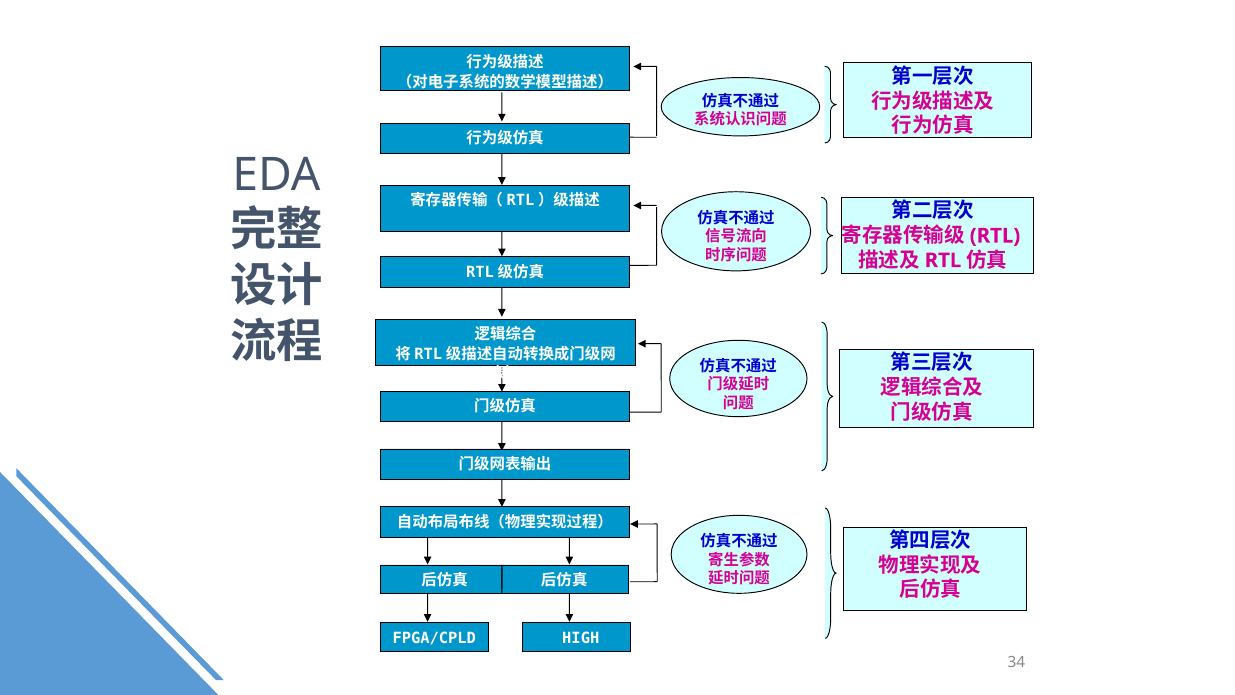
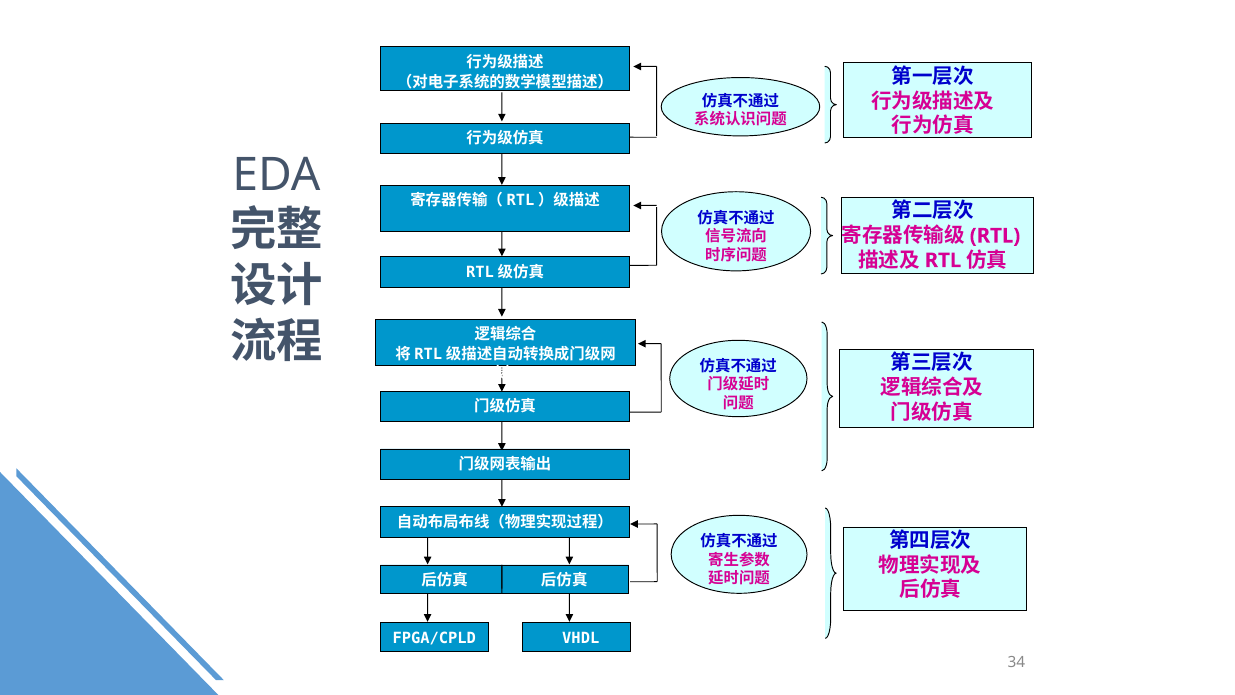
HIGH: HIGH -> VHDL (581, 638)
